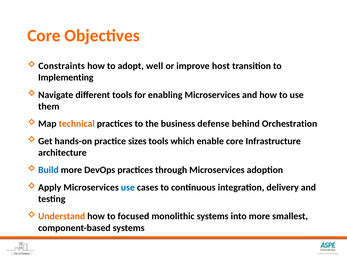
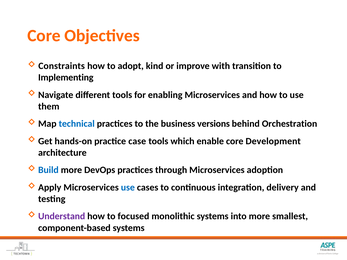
well: well -> kind (155, 66)
host: host -> with (221, 66)
technical colour: orange -> blue (77, 124)
defense: defense -> versions (214, 124)
sizes: sizes -> case (137, 141)
Infrastructure: Infrastructure -> Development (273, 141)
Understand colour: orange -> purple (62, 216)
